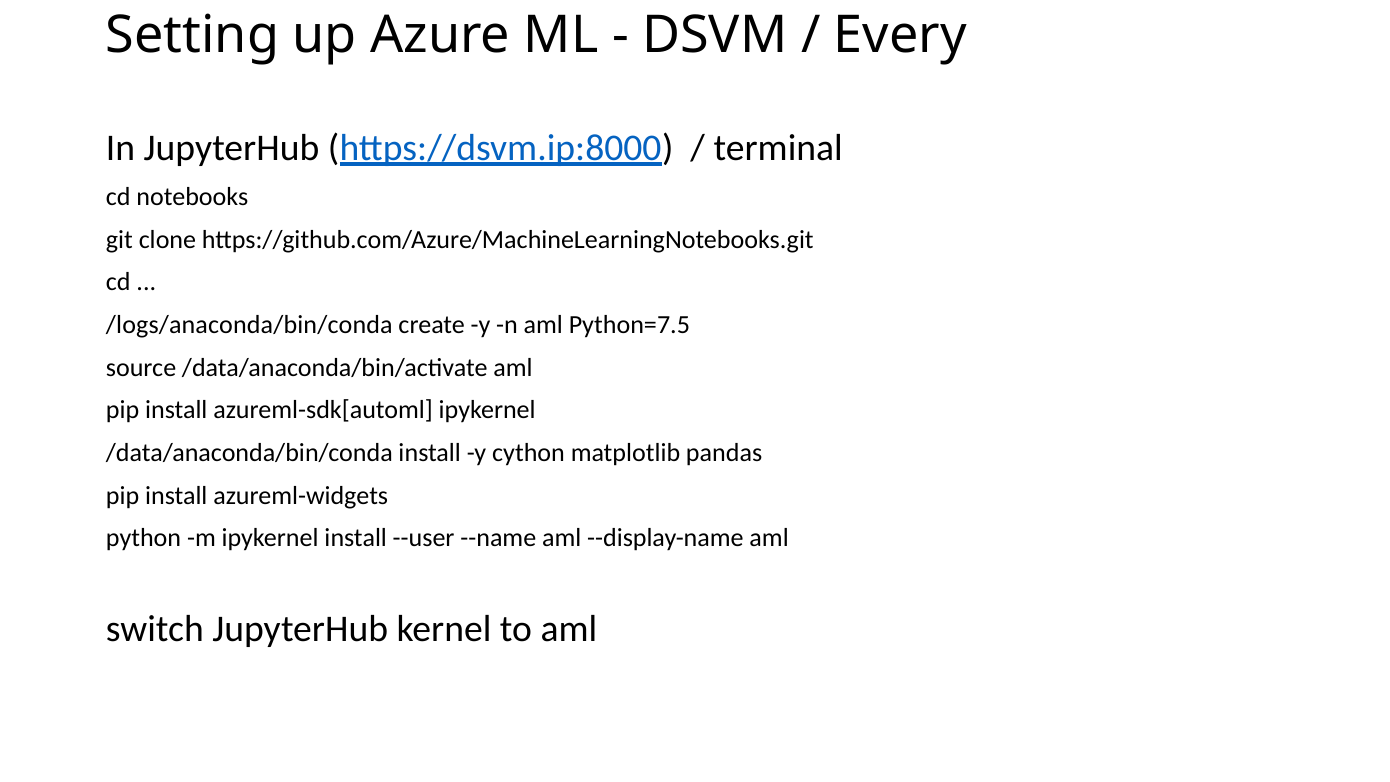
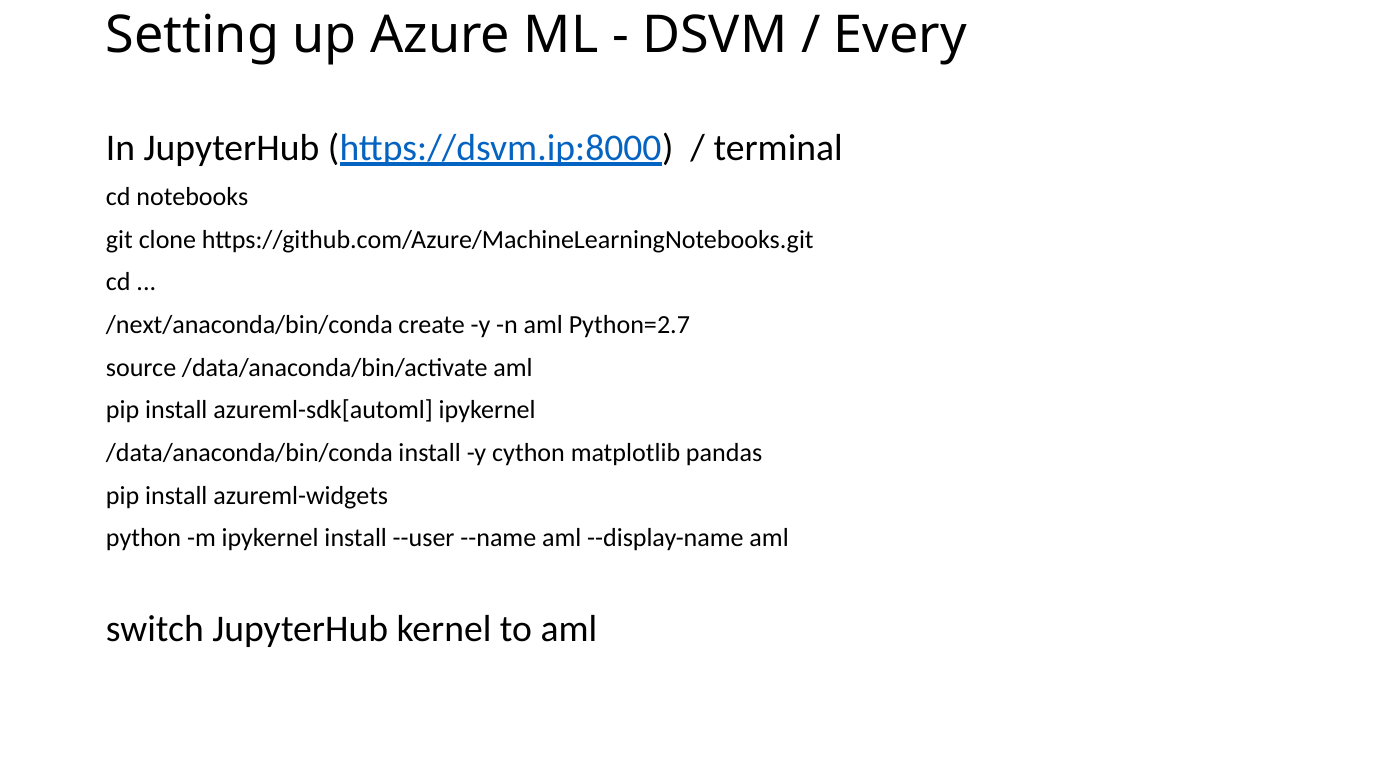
/logs/anaconda/bin/conda: /logs/anaconda/bin/conda -> /next/anaconda/bin/conda (249, 325)
Python=7.5: Python=7.5 -> Python=2.7 (629, 325)
